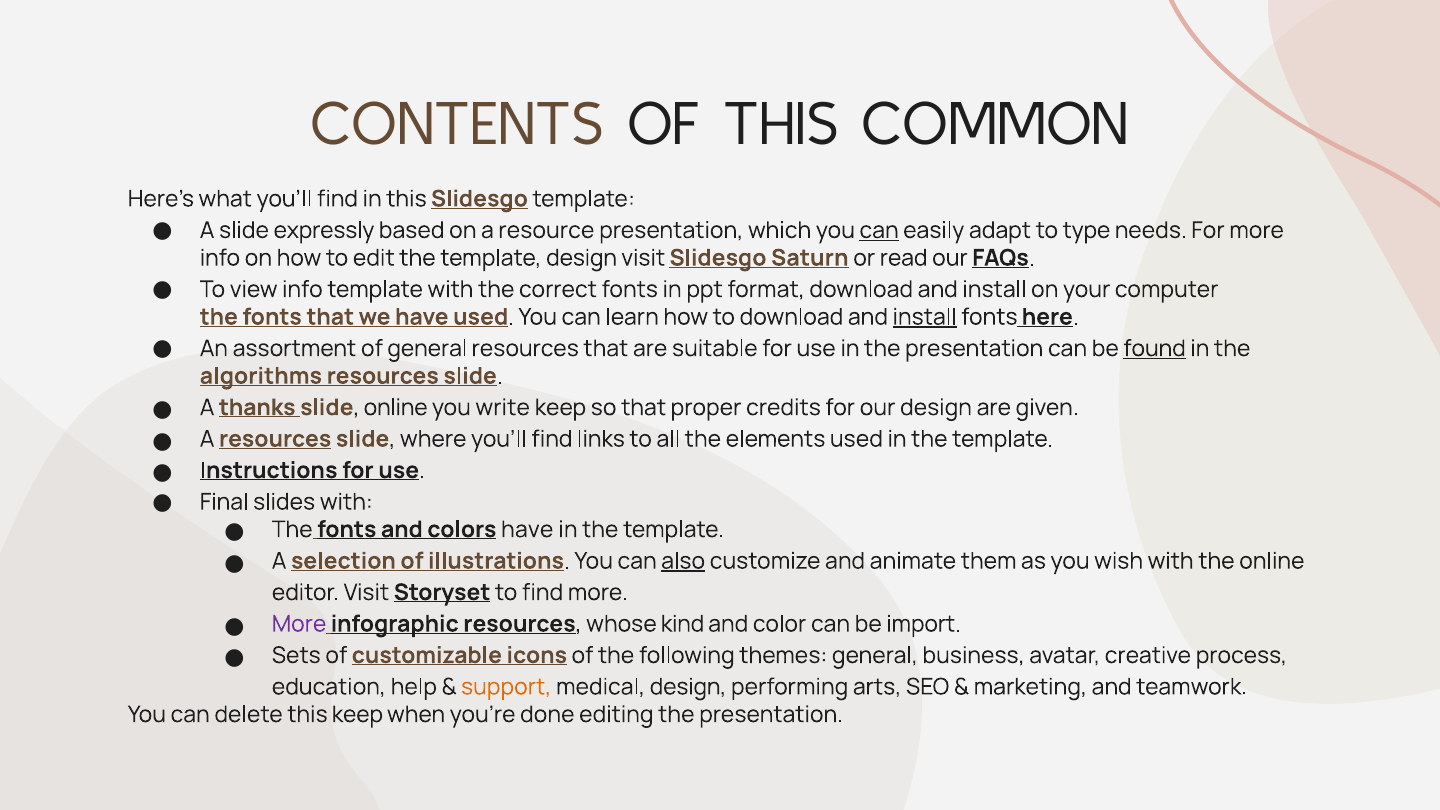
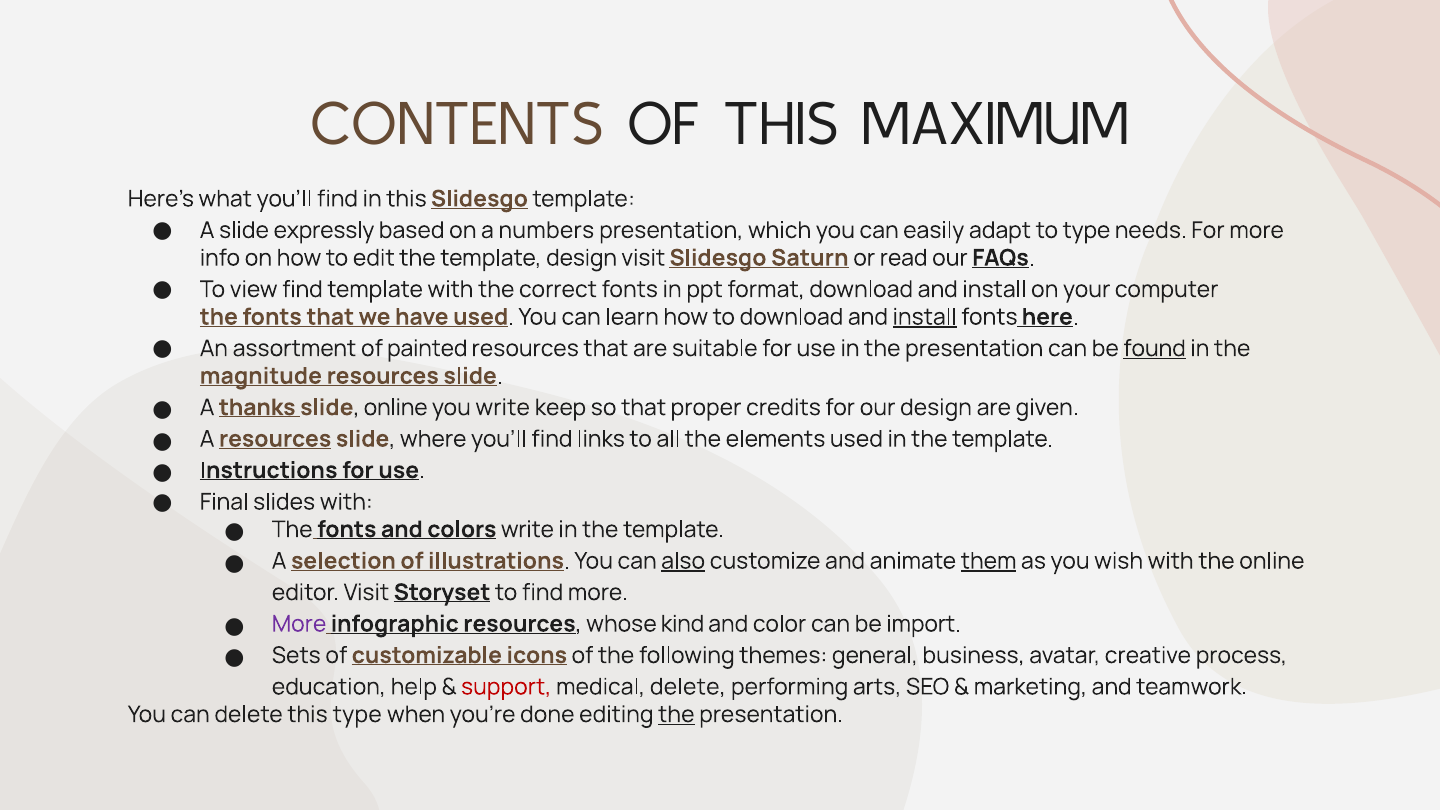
COMMON: COMMON -> MAXIMUM (996, 125)
resource: resource -> numbers (546, 230)
can underline: present -> none (879, 230)
view info: info -> find (302, 289)
of general: general -> painted (427, 348)
algorithms: algorithms -> magnitude (261, 376)
colors have: have -> write (527, 530)
them underline: none -> present (989, 561)
support colour: orange -> red (506, 687)
medical design: design -> delete (688, 687)
this keep: keep -> type (357, 715)
the underline: none -> present (676, 715)
